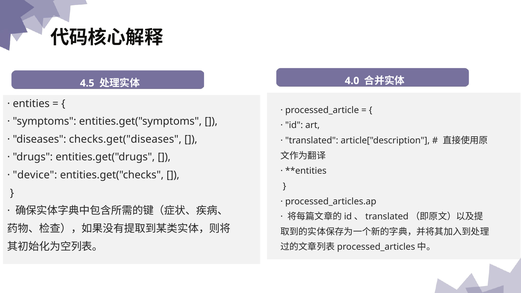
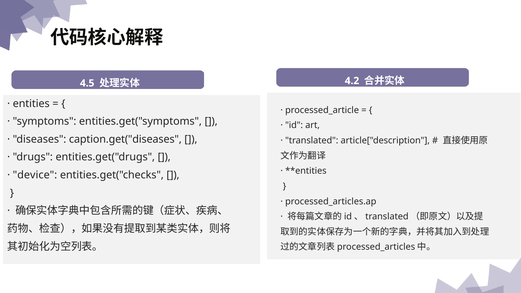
4.0: 4.0 -> 4.2 (352, 81)
checks.get("diseases: checks.get("diseases -> caption.get("diseases (125, 139)
